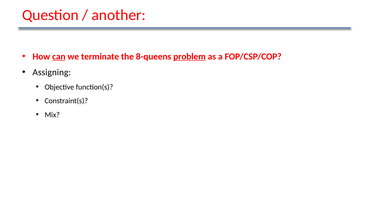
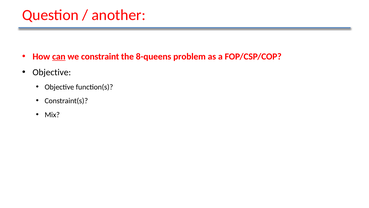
terminate: terminate -> constraint (100, 56)
problem underline: present -> none (189, 56)
Assigning: Assigning -> Objective (52, 72)
